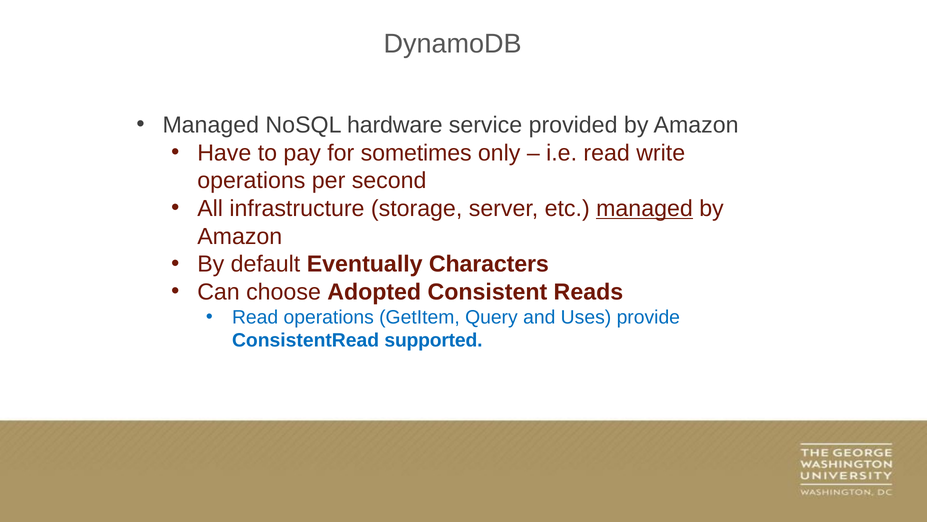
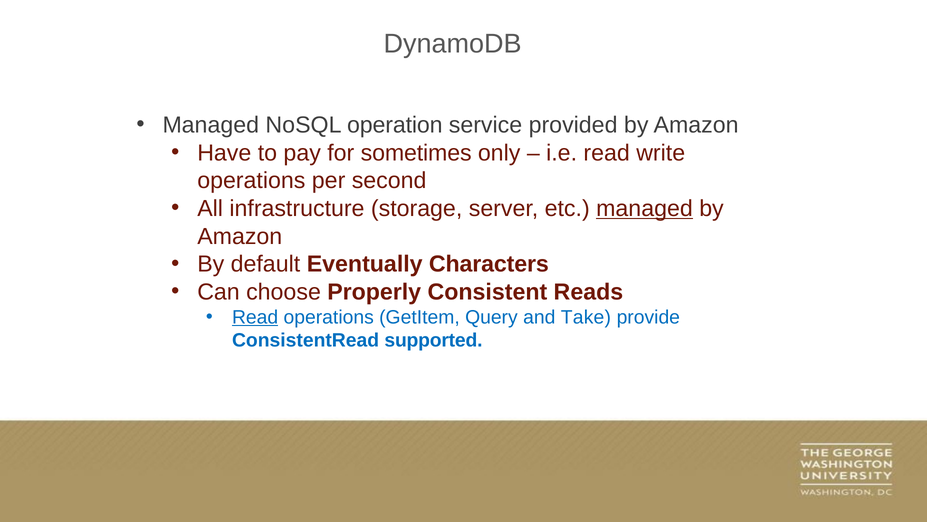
hardware: hardware -> operation (395, 125)
Adopted: Adopted -> Properly (374, 292)
Read underline: none -> present (255, 317)
Uses: Uses -> Take (586, 317)
